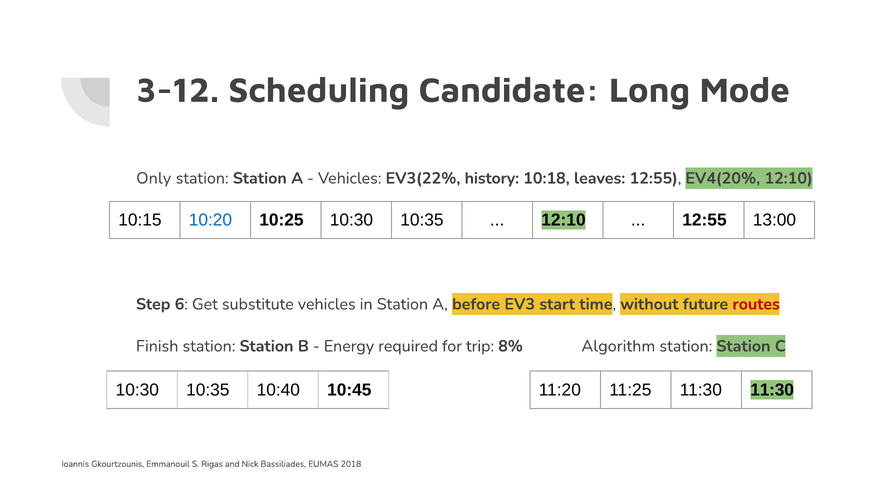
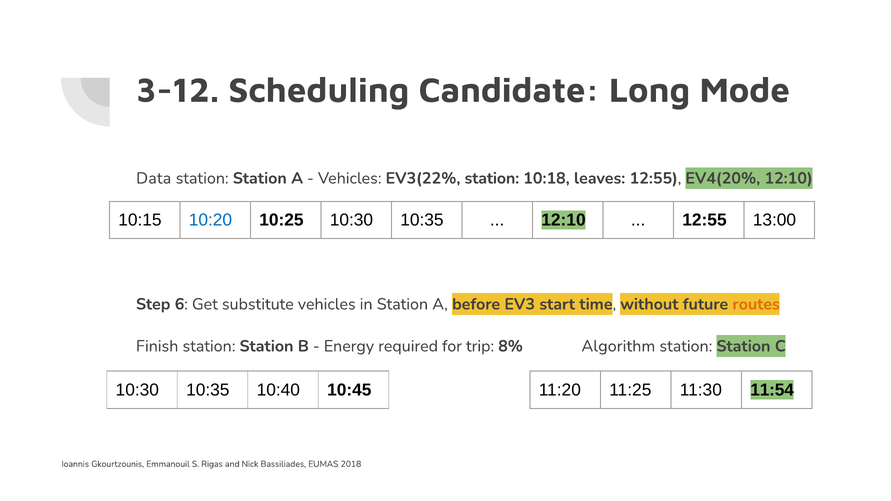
Only: Only -> Data (154, 178)
EV3(22% history: history -> station (492, 178)
routes colour: red -> orange (756, 304)
11:30 11:30: 11:30 -> 11:54 (772, 390)
